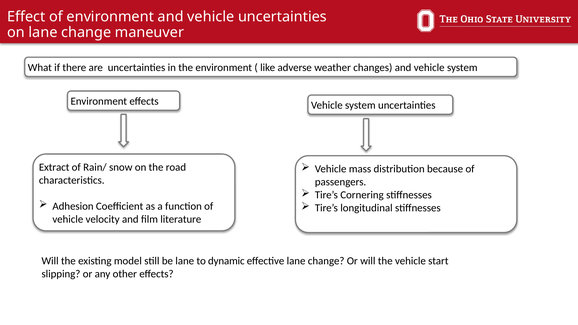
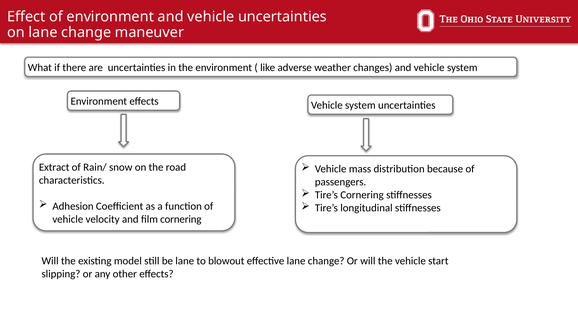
film literature: literature -> cornering (181, 219)
dynamic: dynamic -> blowout (226, 261)
